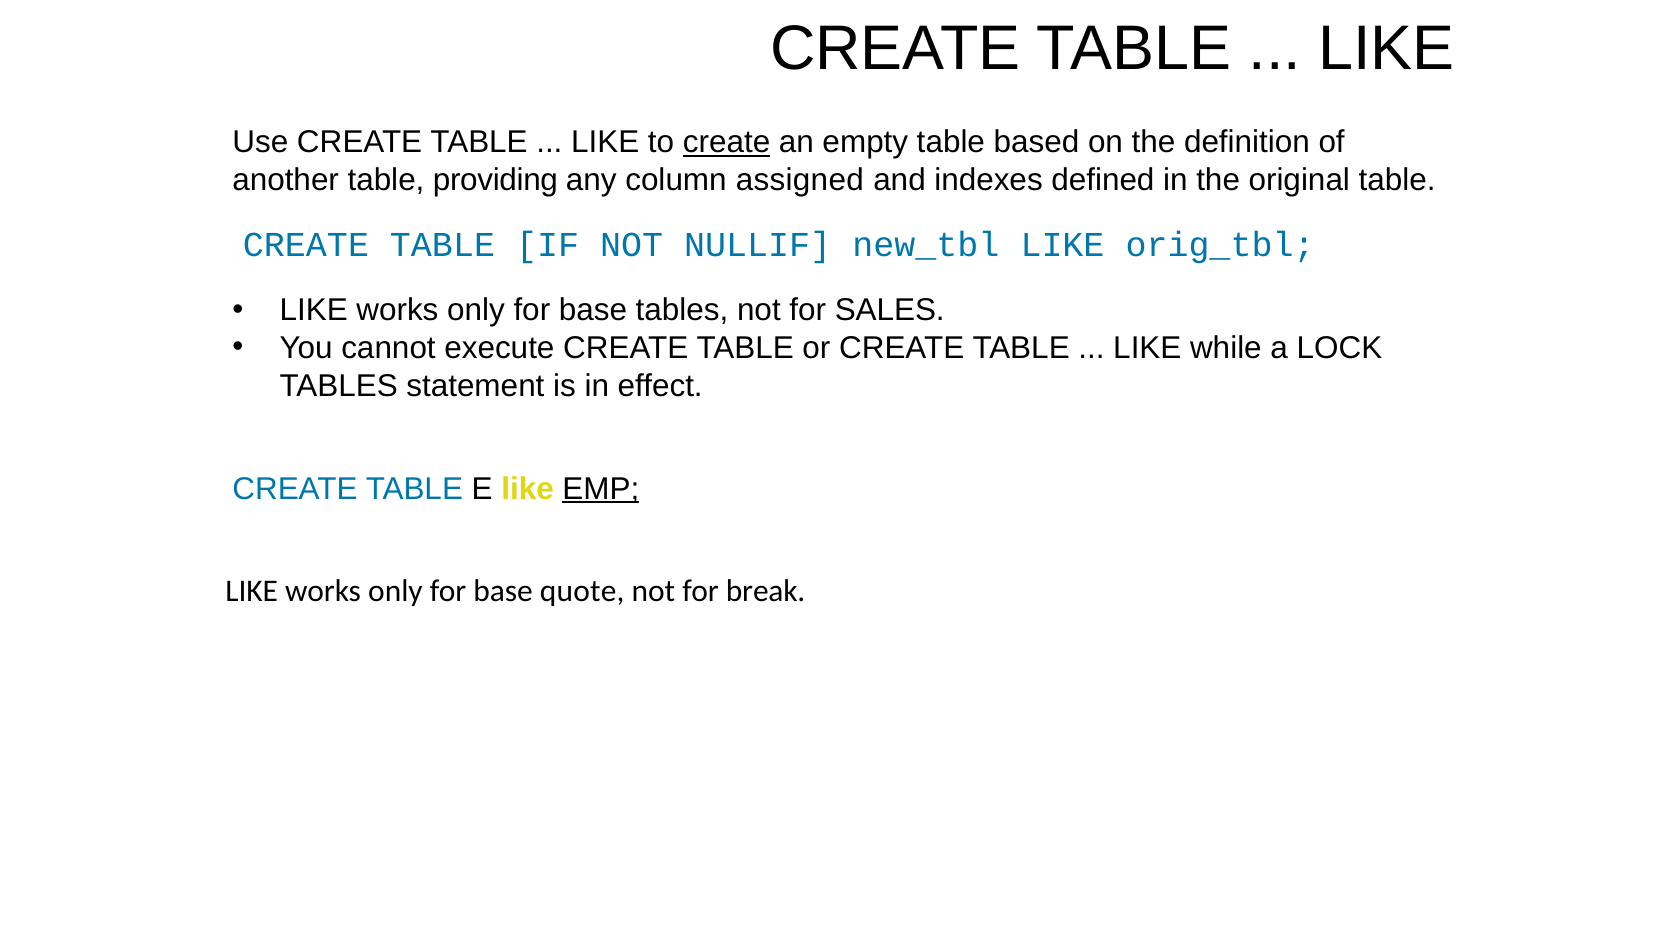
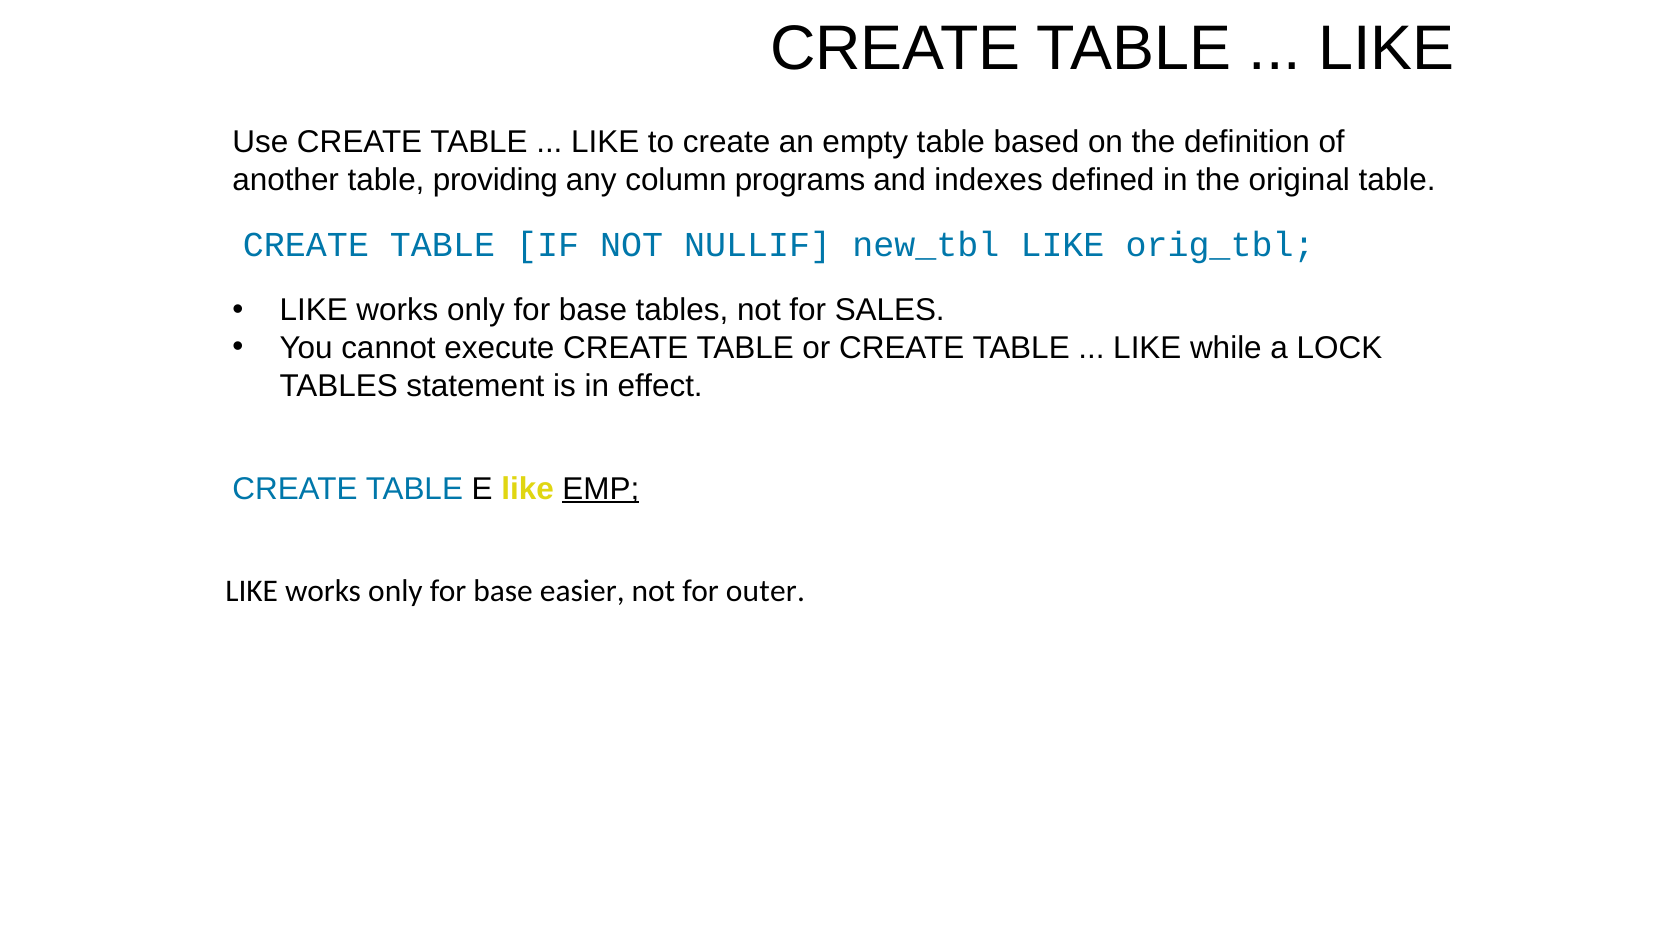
create underline: present -> none (727, 143)
assigned: assigned -> programs (800, 180)
quote: quote -> easier (582, 590)
break: break -> outer (765, 590)
